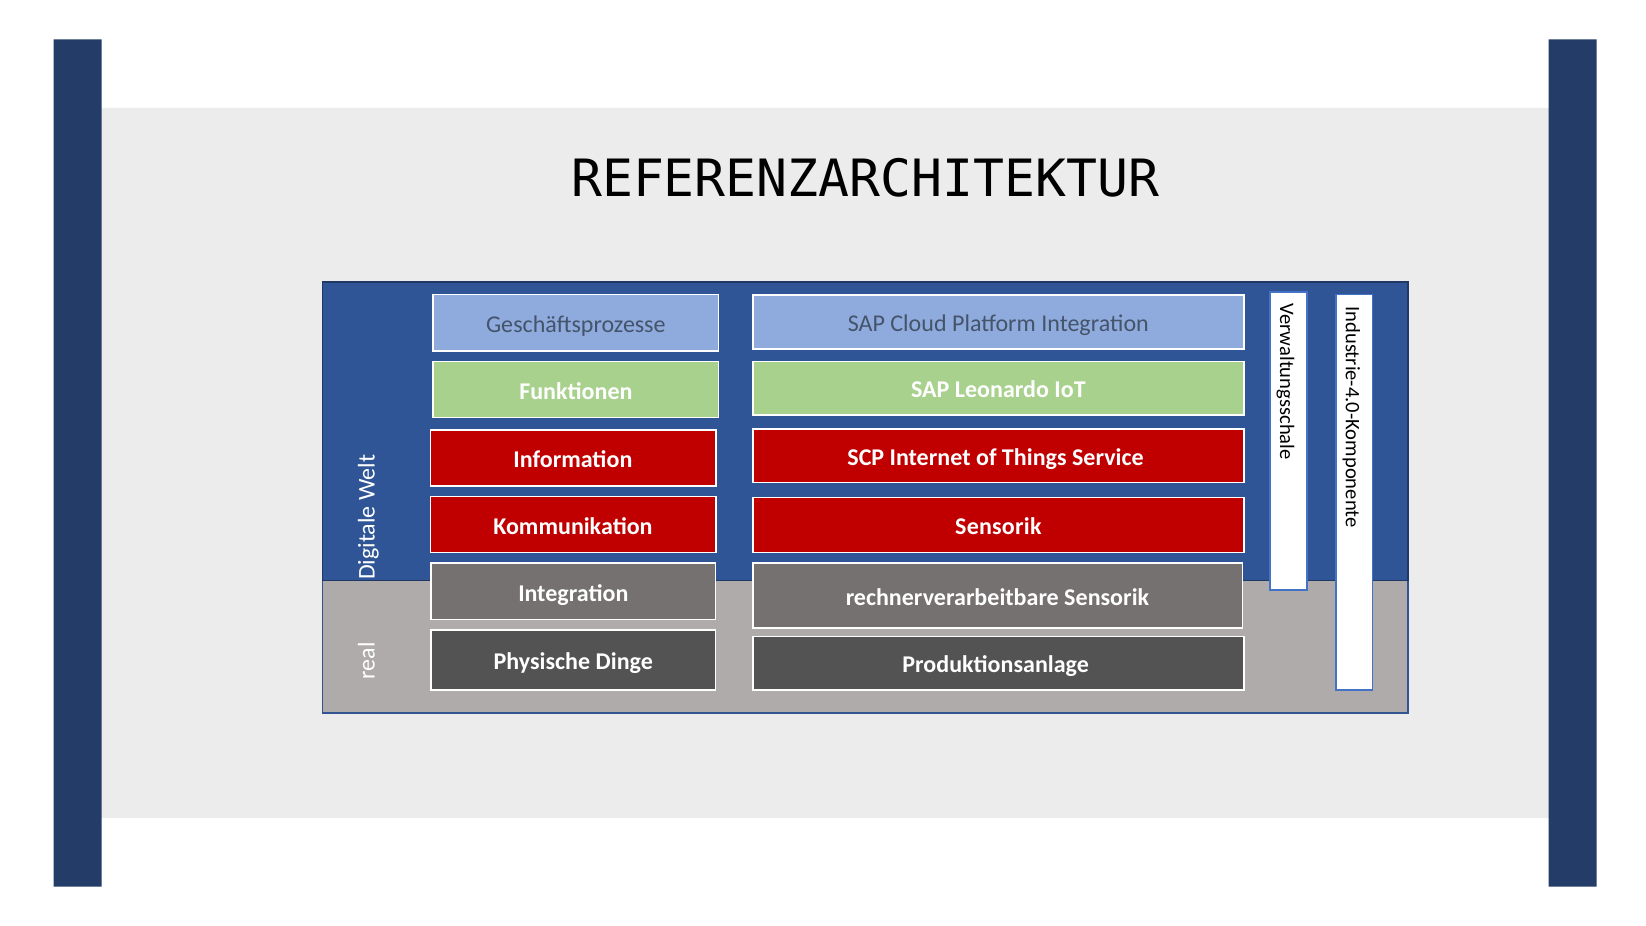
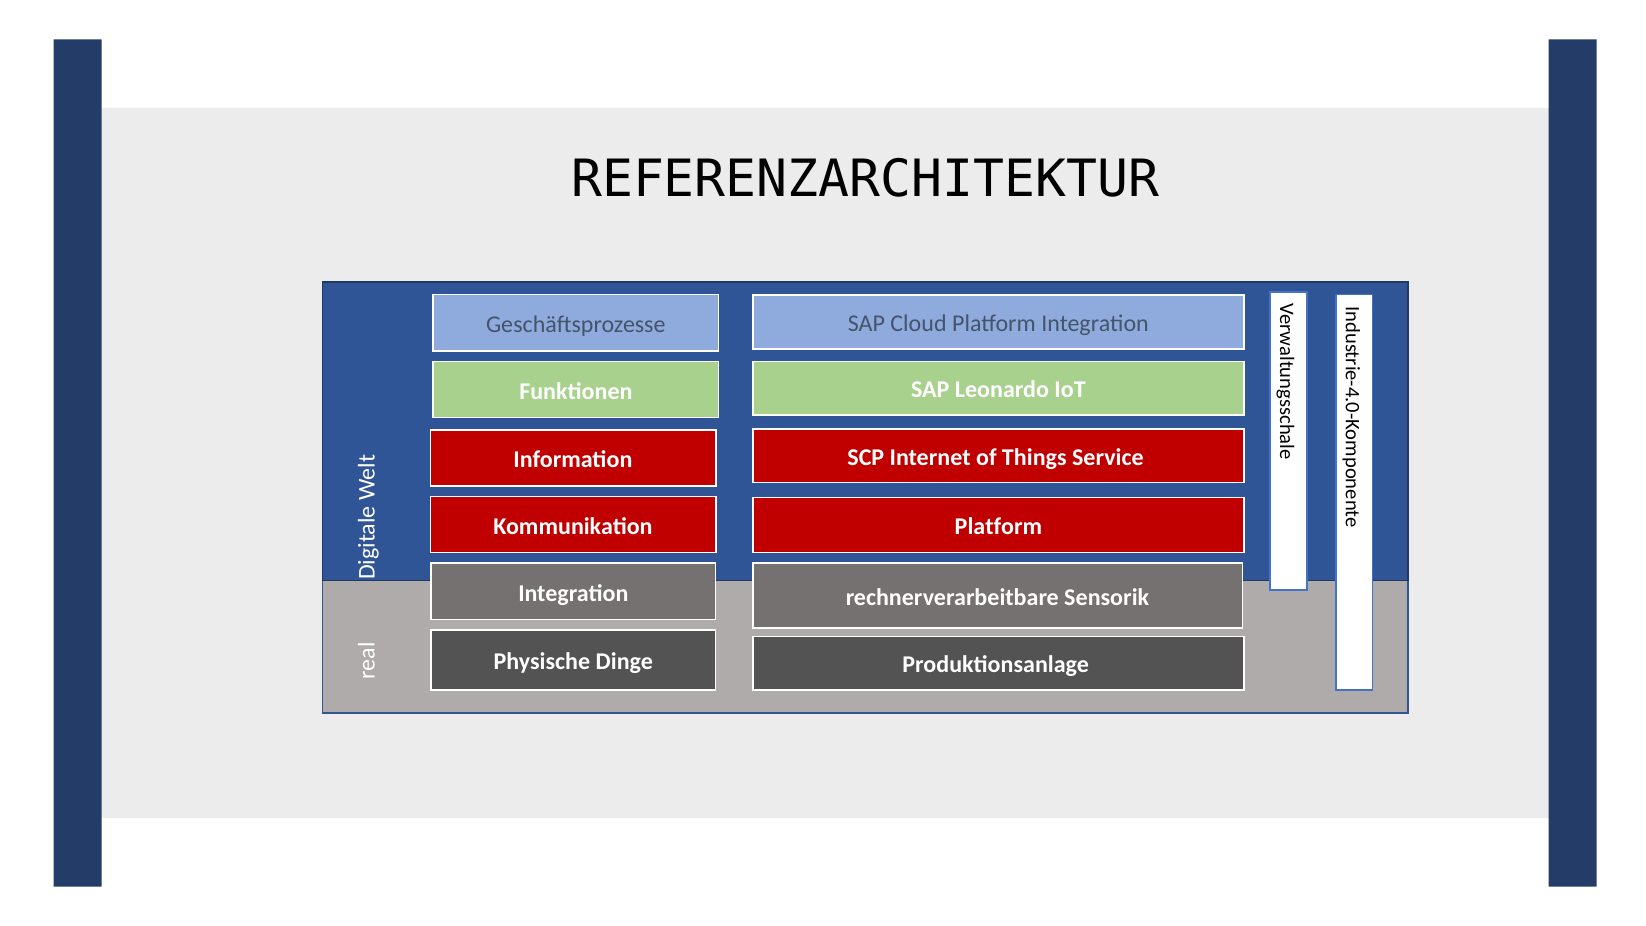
Sensorik: Sensorik -> Platform (998, 527)
